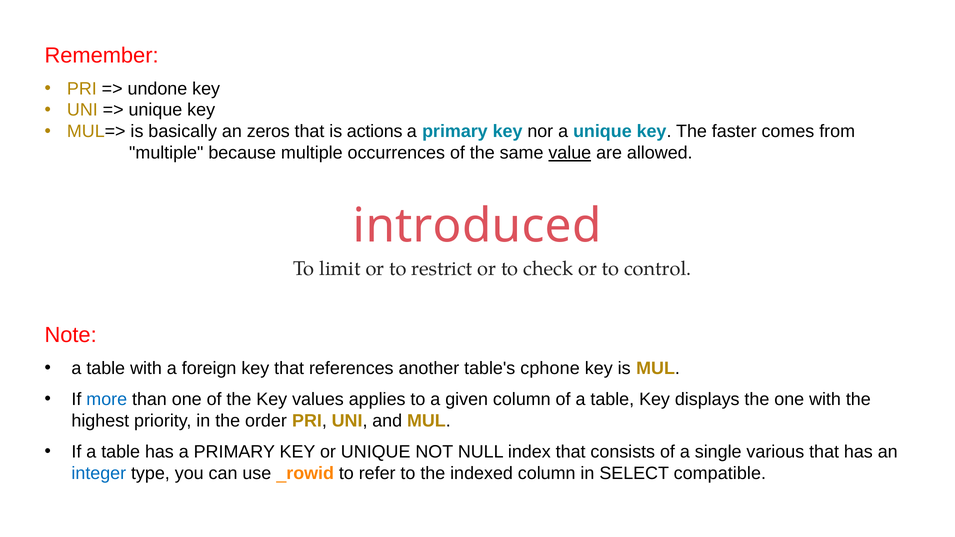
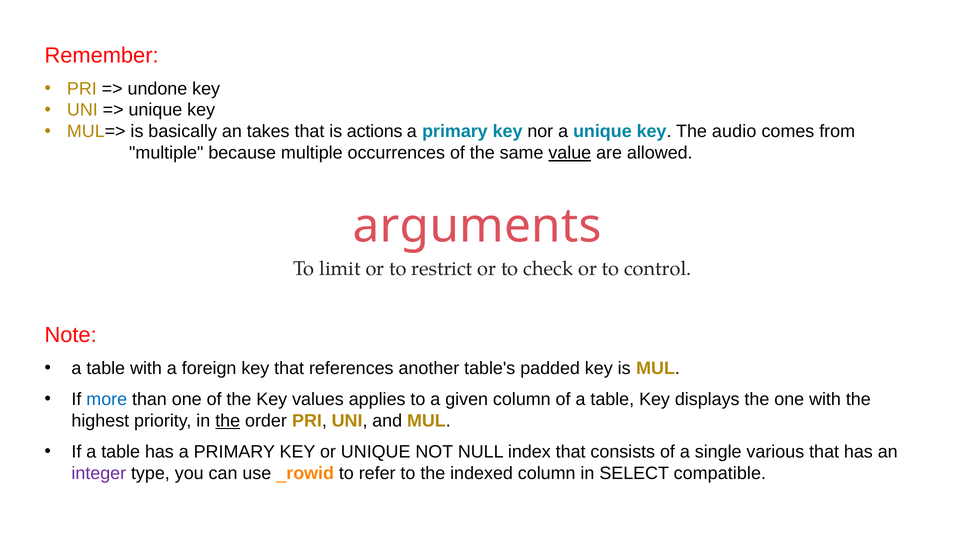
zeros: zeros -> takes (268, 132)
faster: faster -> audio (734, 132)
introduced: introduced -> arguments (477, 226)
cphone: cphone -> padded (550, 368)
the underline: none -> present (228, 421)
integer colour: blue -> purple (99, 473)
